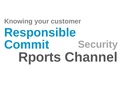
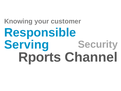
Commit: Commit -> Serving (27, 45)
